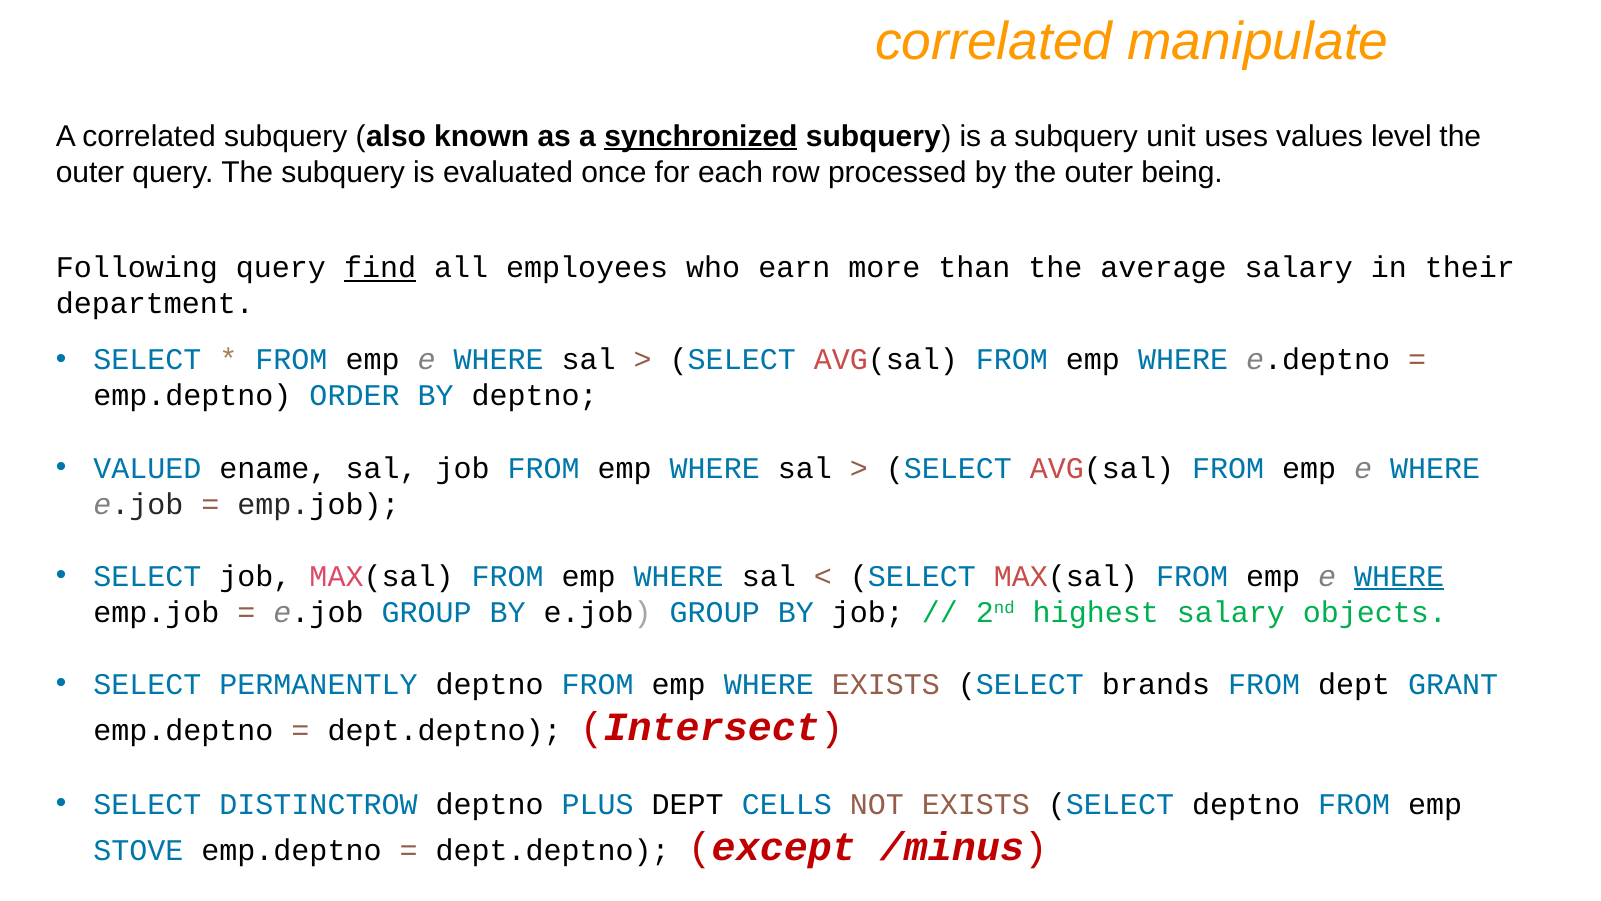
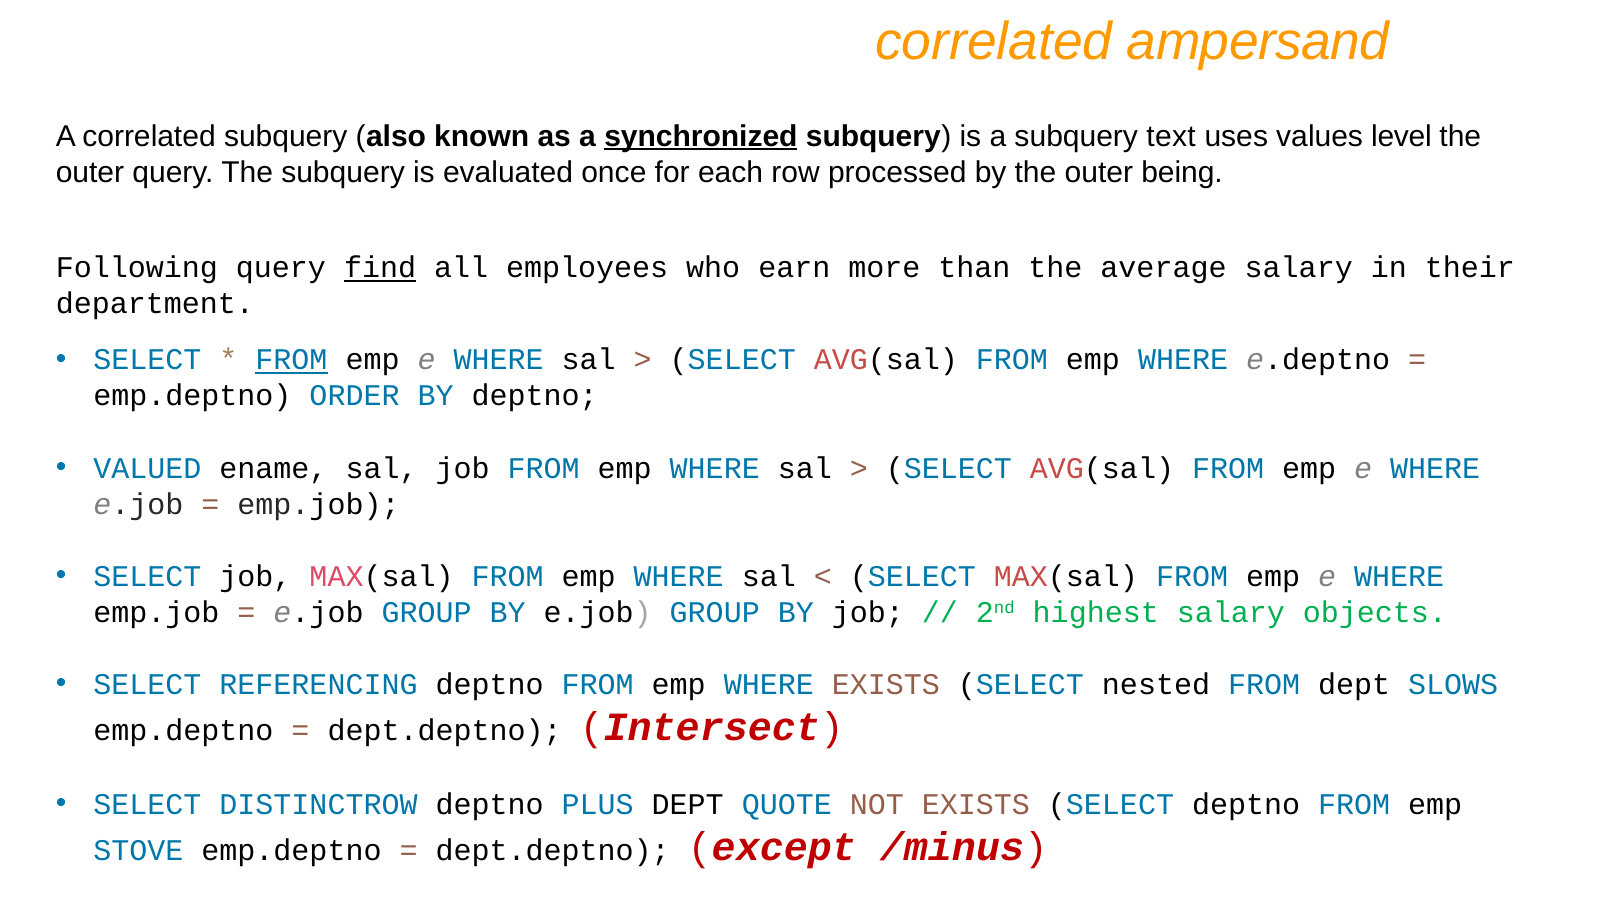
manipulate: manipulate -> ampersand (1258, 42)
unit: unit -> text (1171, 136)
FROM underline: none -> present (291, 360)
WHERE underline: present -> none (1399, 576)
PERMANENTLY: PERMANENTLY -> REFERENCING (319, 684)
brands: brands -> nested (1156, 684)
GRANT: GRANT -> SLOWS (1453, 684)
CELLS: CELLS -> QUOTE (787, 804)
